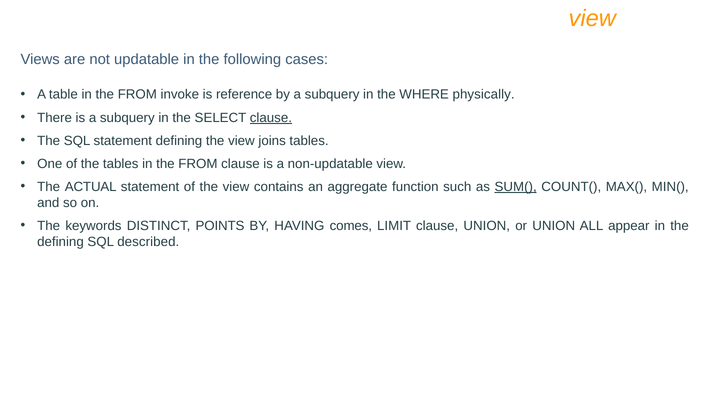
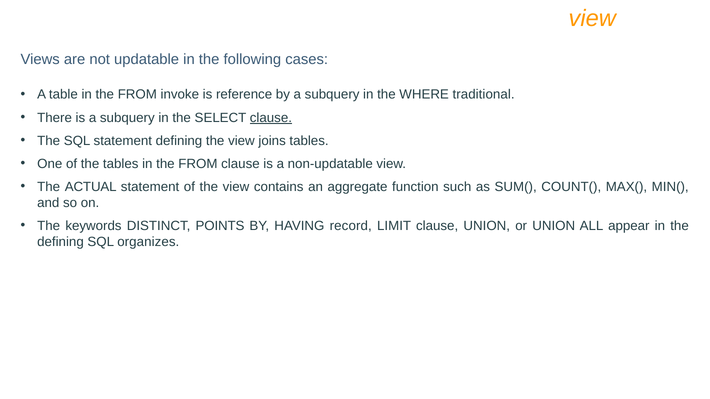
physically: physically -> traditional (484, 95)
SUM( underline: present -> none (516, 187)
comes: comes -> record (351, 226)
described: described -> organizes (148, 242)
